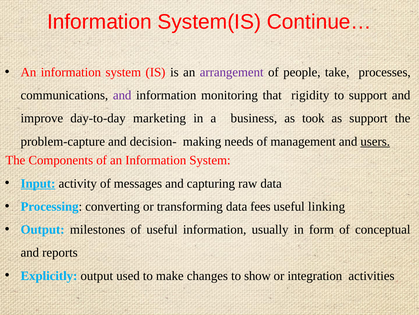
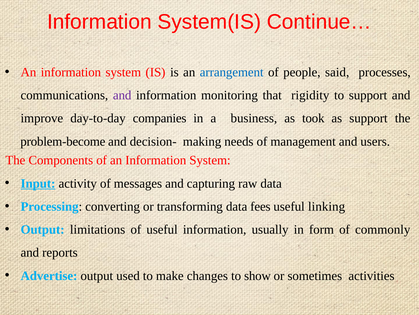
arrangement colour: purple -> blue (232, 72)
take: take -> said (337, 72)
marketing: marketing -> companies (160, 118)
problem-capture: problem-capture -> problem-become (63, 141)
users underline: present -> none (375, 141)
milestones: milestones -> limitations (98, 229)
conceptual: conceptual -> commonly (383, 229)
Explicitly: Explicitly -> Advertise (49, 275)
integration: integration -> sometimes (315, 275)
